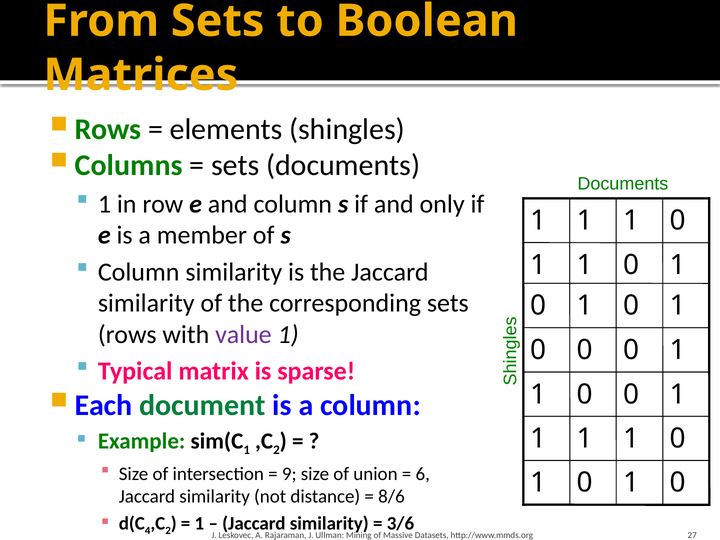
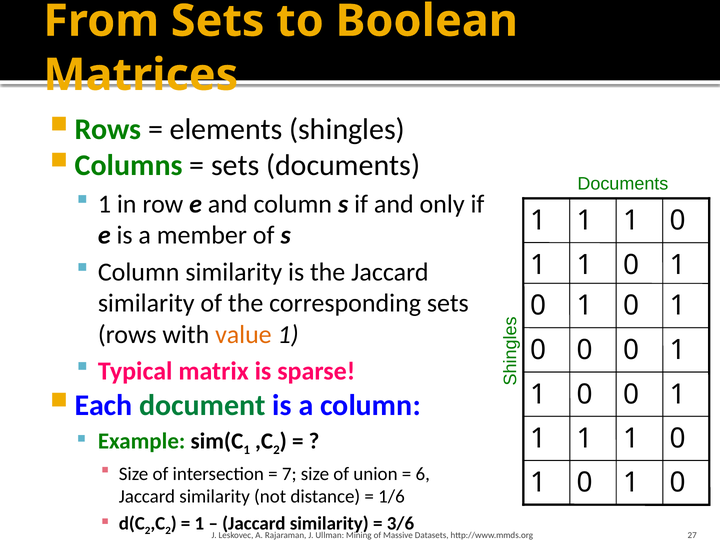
value colour: purple -> orange (243, 335)
9: 9 -> 7 (289, 474)
8/6: 8/6 -> 1/6 (392, 497)
4: 4 -> 2 (148, 531)
